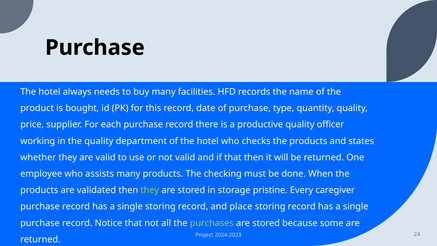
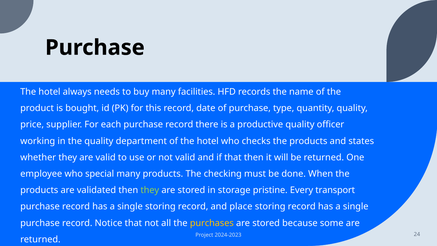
assists: assists -> special (100, 174)
caregiver: caregiver -> transport (335, 190)
purchases colour: light green -> yellow (212, 223)
